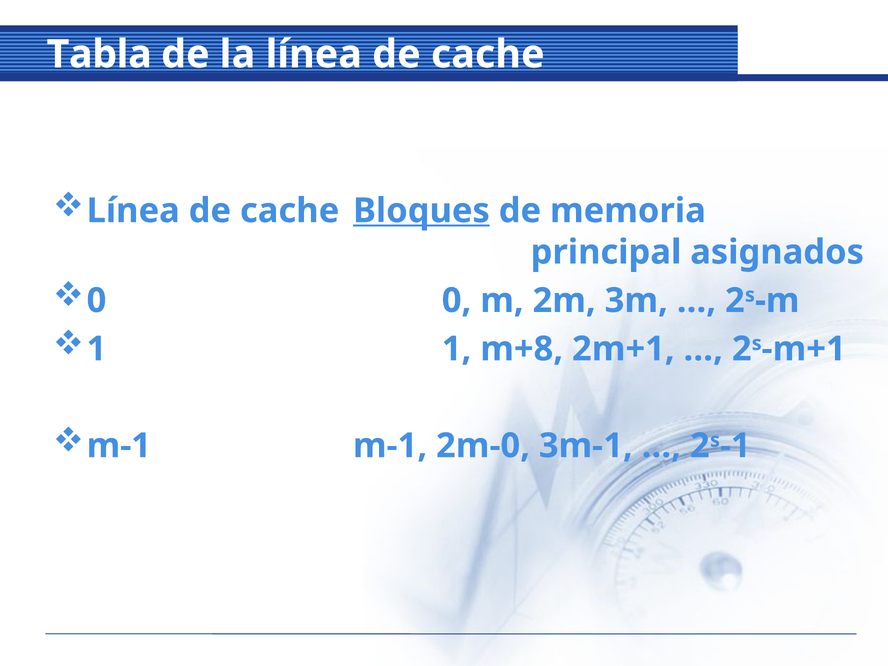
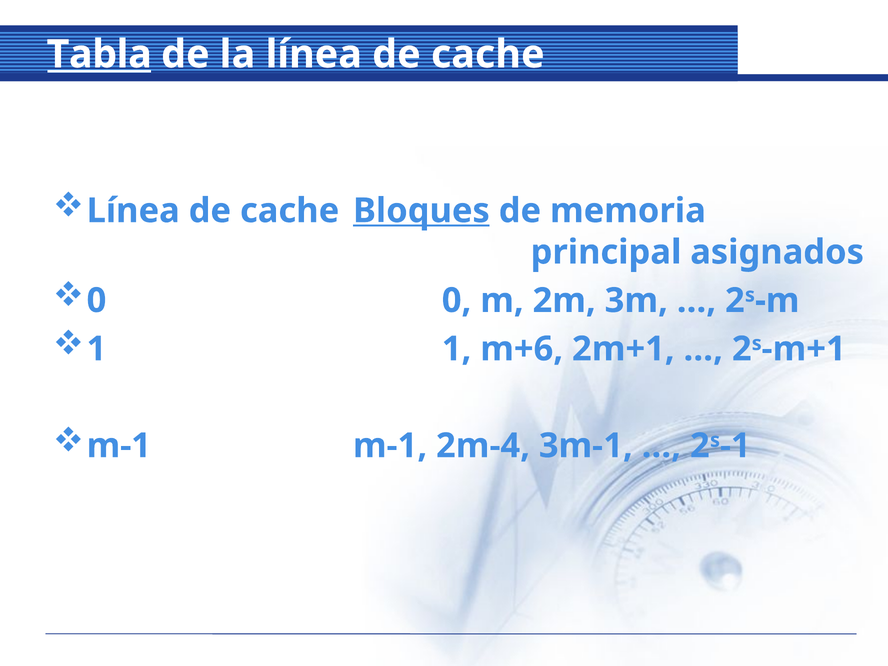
Tabla underline: none -> present (99, 54)
m+8: m+8 -> m+6 (522, 349)
2m-0: 2m-0 -> 2m-4 (483, 446)
